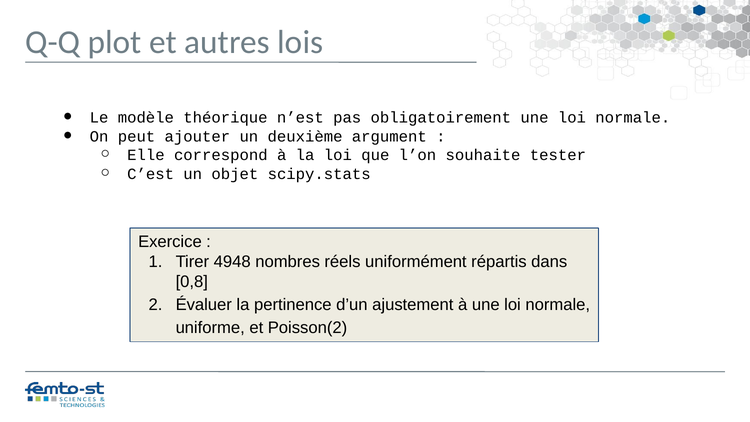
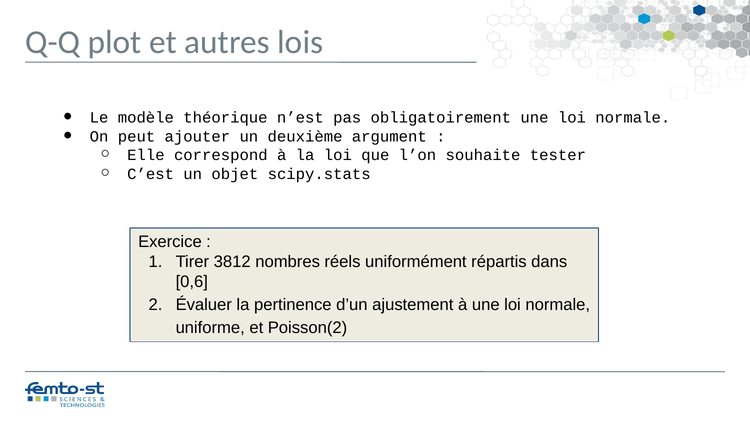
4948: 4948 -> 3812 (232, 261)
0,8: 0,8 -> 0,6 (192, 281)
